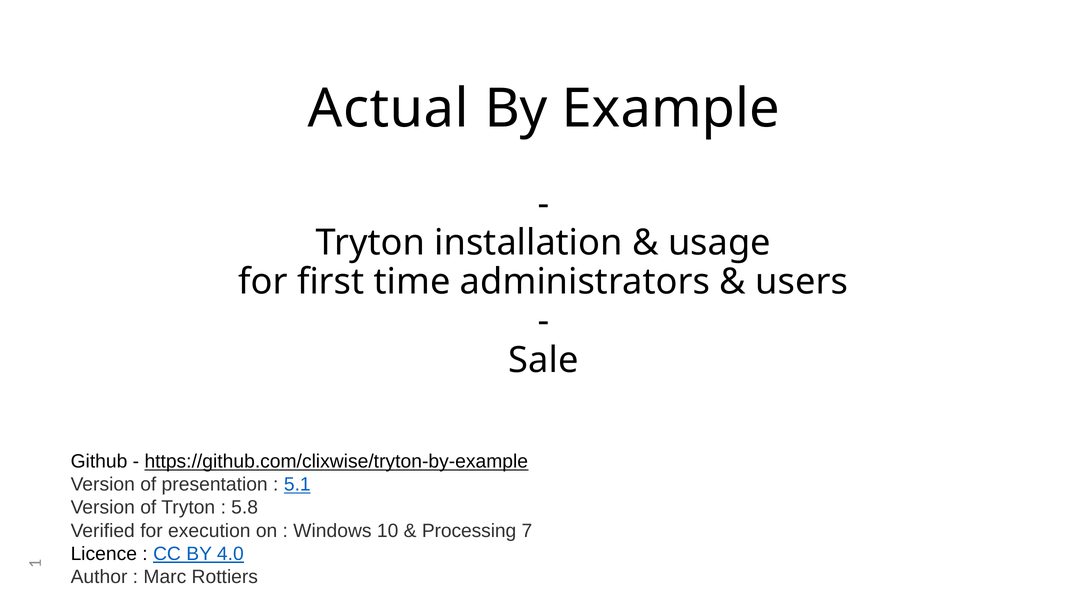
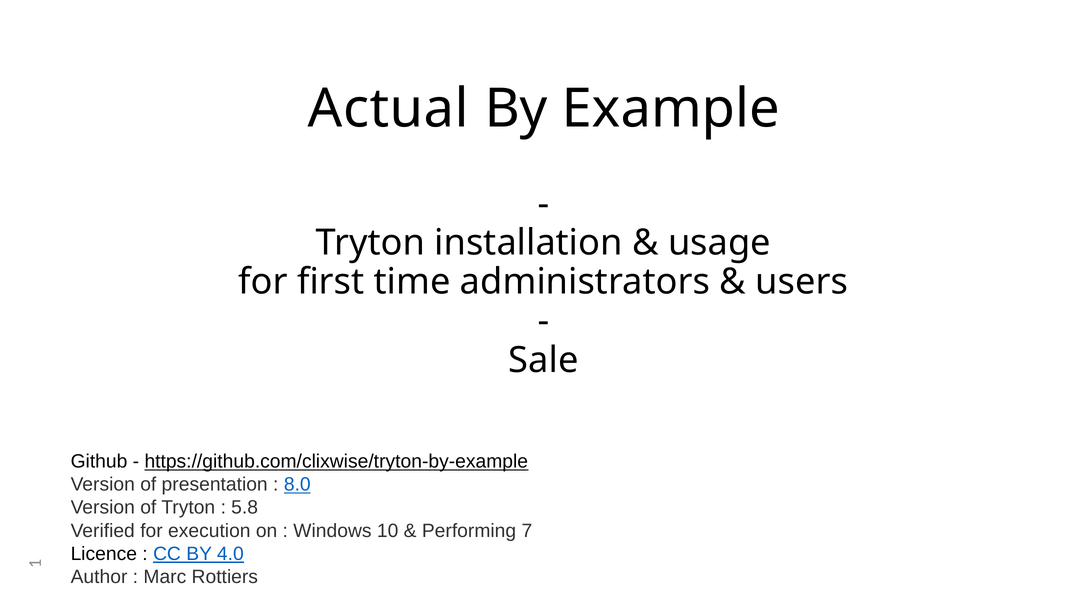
5.1: 5.1 -> 8.0 (297, 485)
Processing: Processing -> Performing (469, 531)
